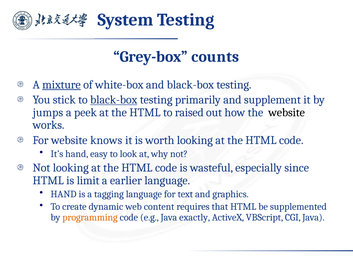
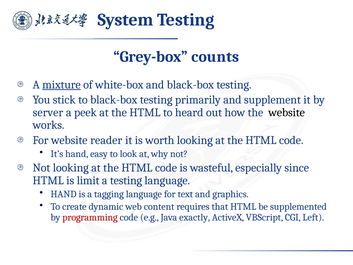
black-box underline: present -> none (114, 100)
jumps: jumps -> server (48, 112)
raised: raised -> heard (189, 112)
knows: knows -> reader (106, 140)
a earlier: earlier -> testing (126, 180)
programming colour: orange -> red (90, 217)
CGI Java: Java -> Left (313, 217)
